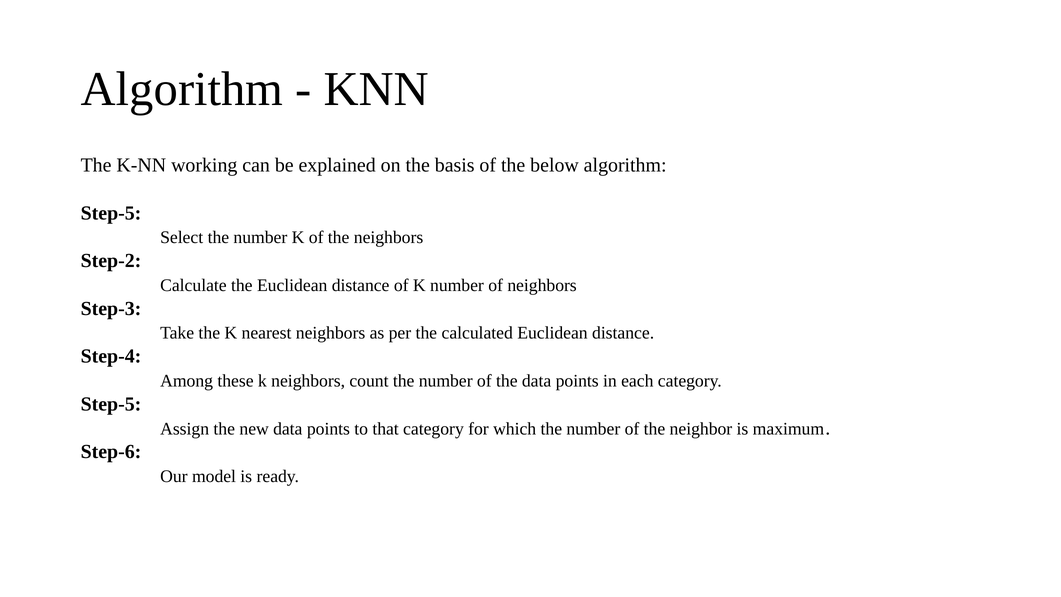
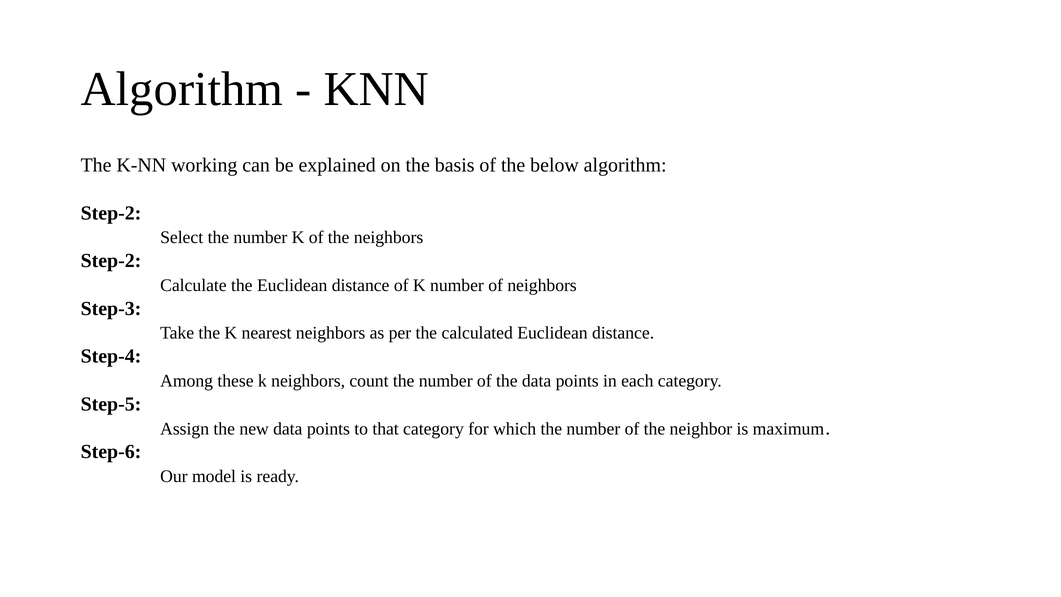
Step-5: Step-5 -> Step-2 (111, 213)
